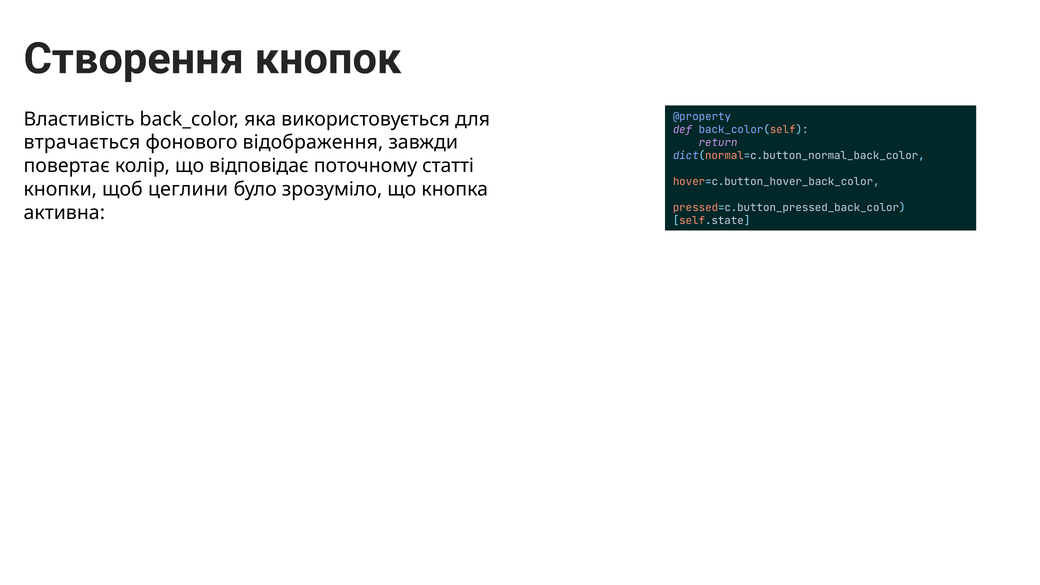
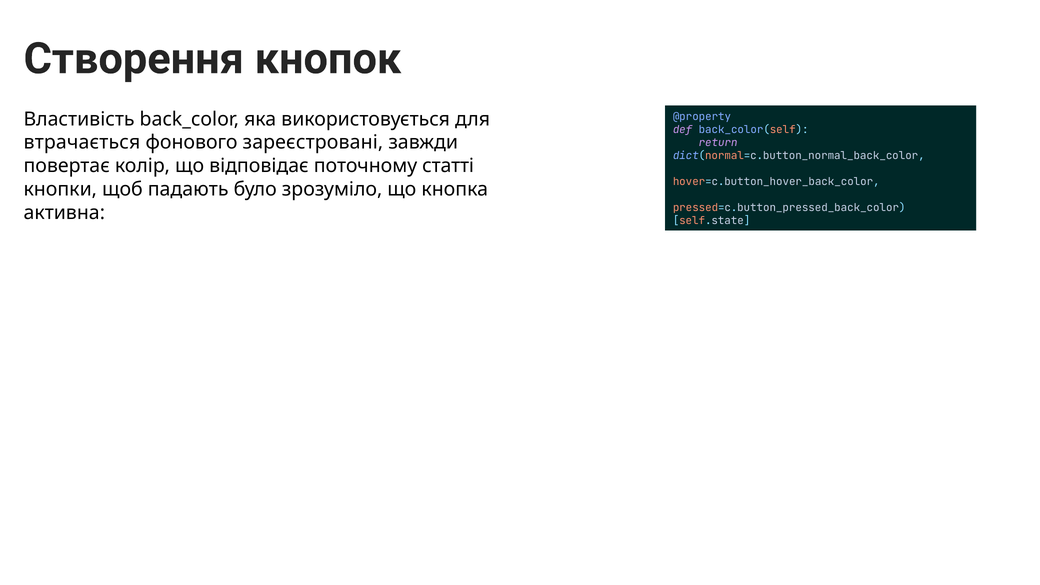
відображення: відображення -> зареєстровані (313, 143)
цеглини: цеглини -> падають (188, 189)
